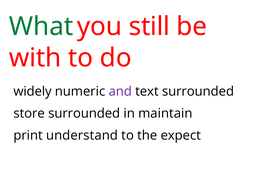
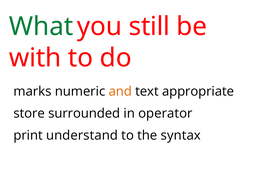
widely: widely -> marks (33, 91)
and colour: purple -> orange (120, 91)
text surrounded: surrounded -> appropriate (198, 91)
maintain: maintain -> operator (165, 113)
expect: expect -> syntax (181, 135)
